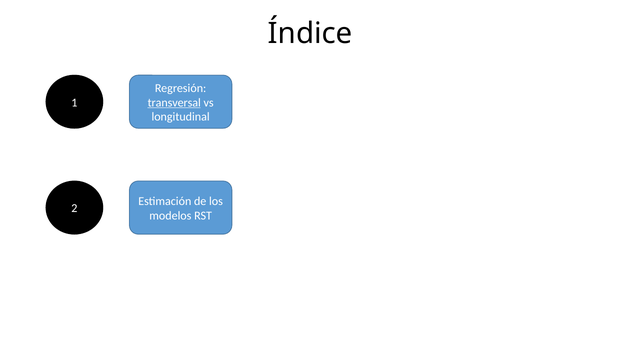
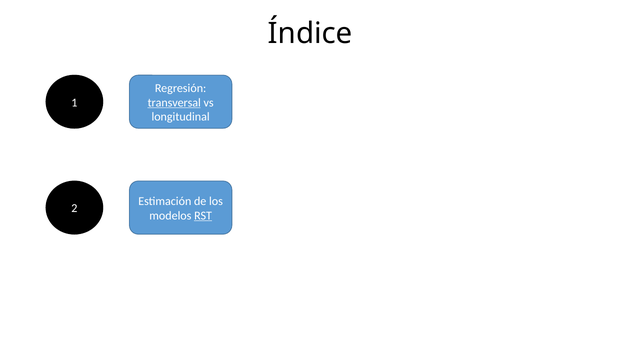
RST underline: none -> present (203, 215)
